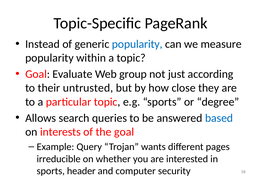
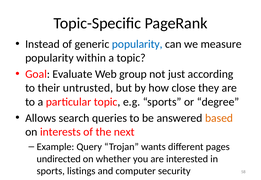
based colour: blue -> orange (219, 118)
the goal: goal -> next (124, 132)
irreducible: irreducible -> undirected (59, 160)
header: header -> listings (81, 172)
